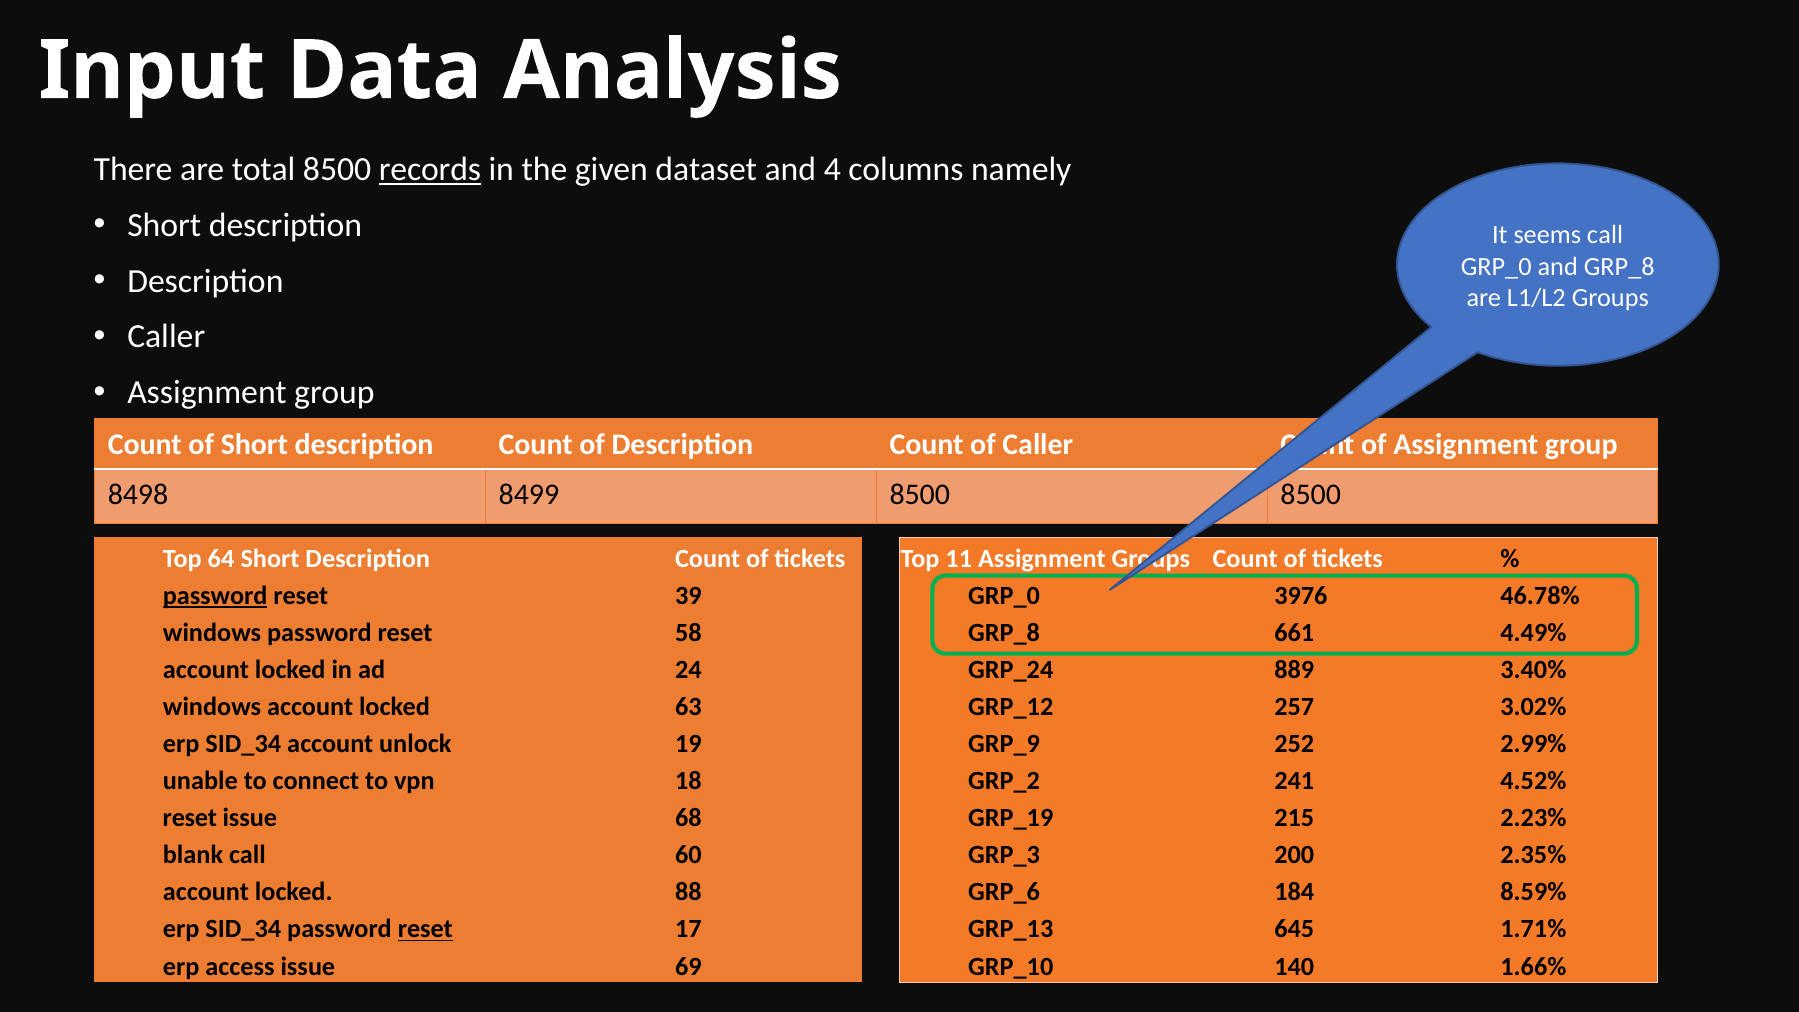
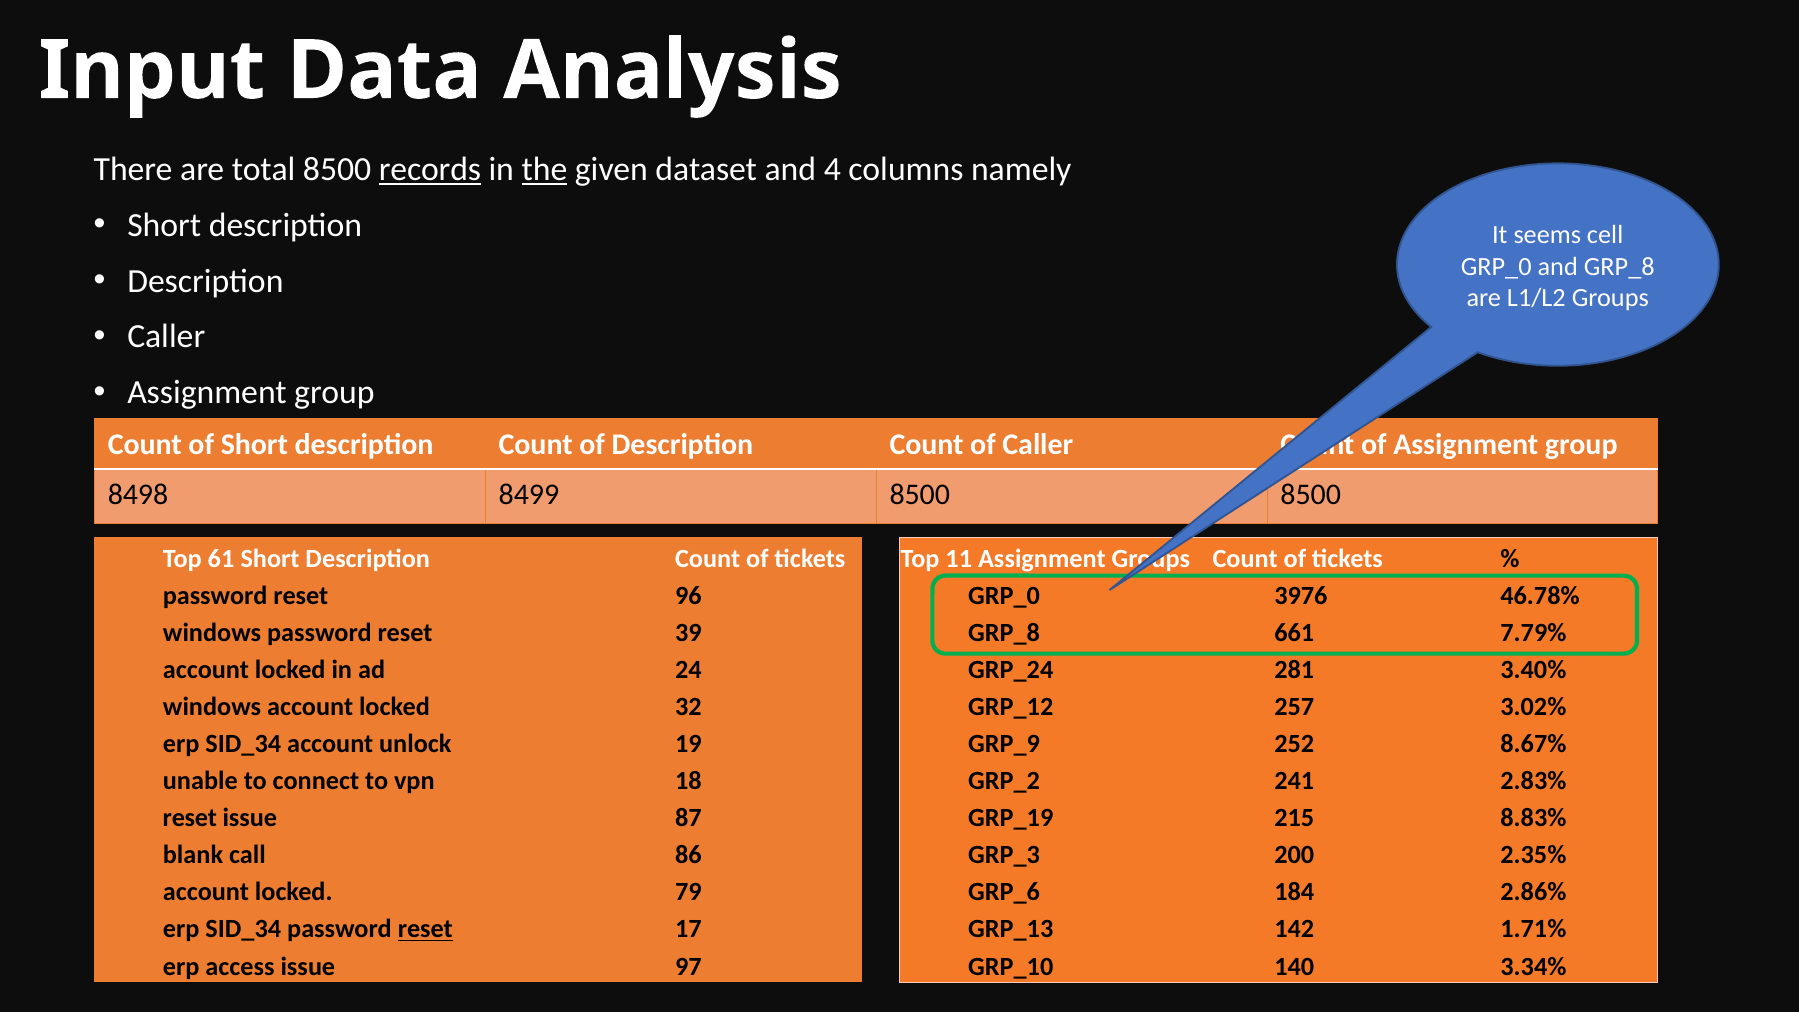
the underline: none -> present (544, 169)
seems call: call -> cell (1605, 235)
64: 64 -> 61 (221, 558)
password underline: present -> none (215, 596)
39: 39 -> 96 (688, 596)
58: 58 -> 39 (688, 633)
4.49%: 4.49% -> 7.79% (1533, 633)
889: 889 -> 281 (1294, 670)
63: 63 -> 32 (688, 707)
2.99%: 2.99% -> 8.67% (1533, 744)
4.52%: 4.52% -> 2.83% (1533, 781)
68: 68 -> 87 (688, 818)
2.23%: 2.23% -> 8.83% (1533, 818)
60: 60 -> 86 (688, 855)
88: 88 -> 79 (688, 892)
8.59%: 8.59% -> 2.86% (1533, 892)
645: 645 -> 142 (1294, 929)
69: 69 -> 97 (688, 966)
1.66%: 1.66% -> 3.34% (1533, 966)
